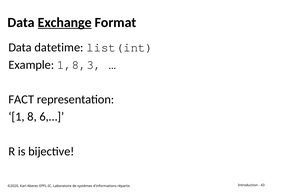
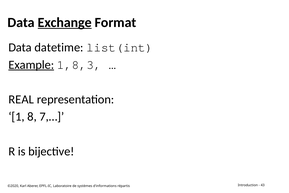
Example underline: none -> present (31, 65)
FACT: FACT -> REAL (21, 99)
6,…: 6,… -> 7,… (52, 117)
